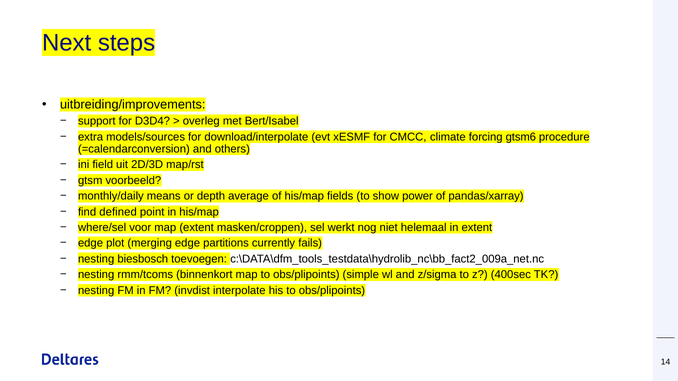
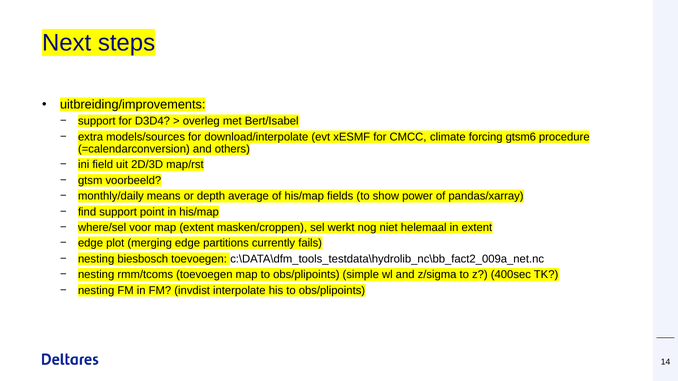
find defined: defined -> support (118, 212)
rmm/tcoms binnenkort: binnenkort -> toevoegen (204, 275)
